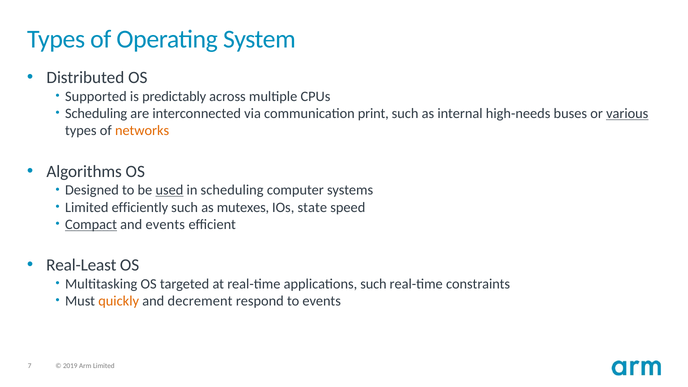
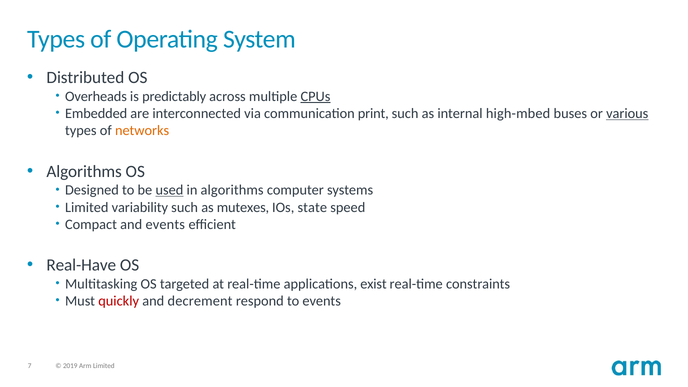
Supported: Supported -> Overheads (96, 96)
CPUs underline: none -> present (315, 96)
Scheduling: Scheduling -> Embedded (96, 114)
high-needs: high-needs -> high-mbed (518, 114)
in scheduling: scheduling -> algorithms (232, 190)
efficiently: efficiently -> variability (140, 207)
Compact underline: present -> none (91, 225)
Real-Least: Real-Least -> Real-Have (81, 265)
applications such: such -> exist (373, 284)
quickly colour: orange -> red (119, 301)
